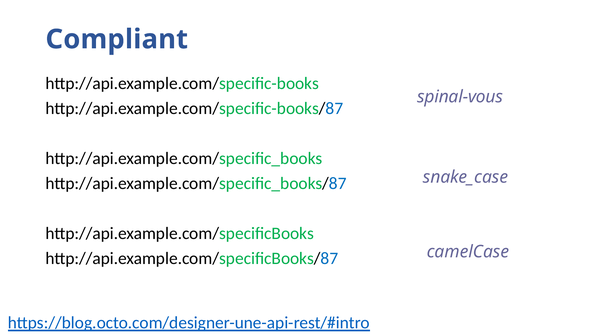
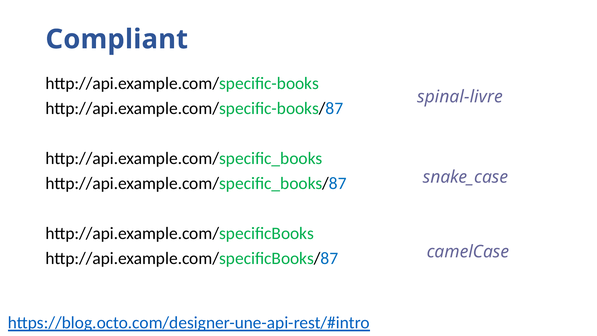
spinal-vous: spinal-vous -> spinal-livre (460, 97)
